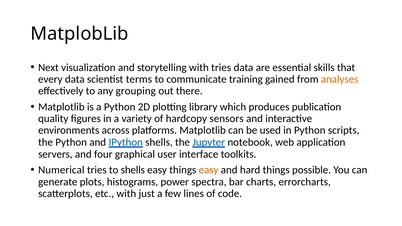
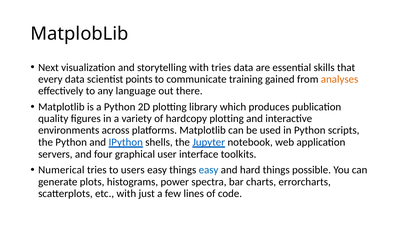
terms: terms -> points (139, 79)
grouping: grouping -> language (136, 91)
hardcopy sensors: sensors -> plotting (227, 119)
to shells: shells -> users (133, 170)
easy colour: orange -> blue (209, 170)
